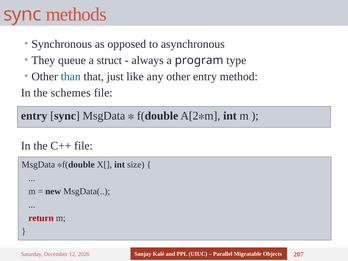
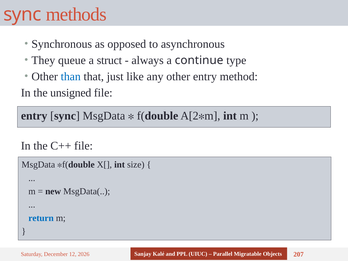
program: program -> continue (199, 60)
schemes: schemes -> unsigned (71, 93)
return colour: red -> blue (41, 218)
